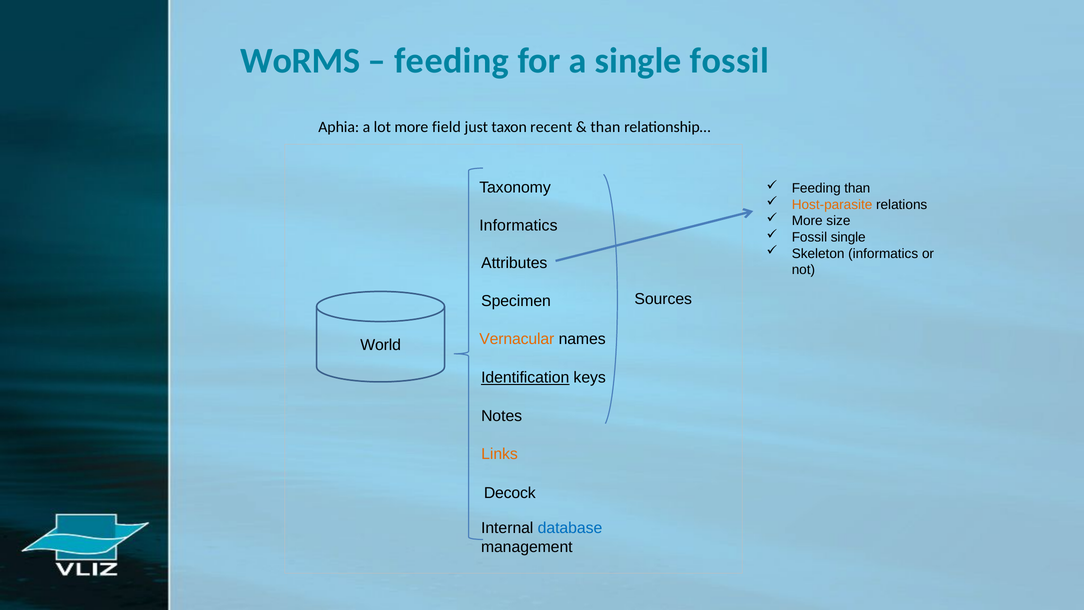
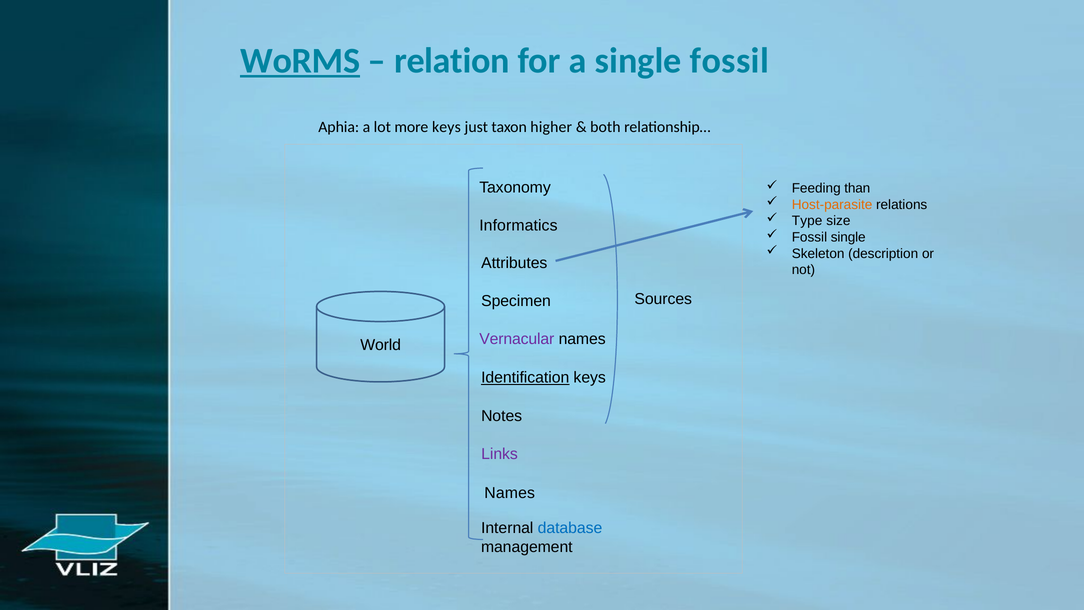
WoRMS underline: none -> present (300, 61)
feeding: feeding -> relation (452, 61)
more field: field -> keys (446, 127)
recent: recent -> higher (551, 127)
than: than -> both (605, 127)
More: More -> Type (807, 221)
Skeleton informatics: informatics -> description (883, 254)
Vernacular colour: orange -> purple (517, 339)
Links colour: orange -> purple (500, 454)
Decock: Decock -> Names (510, 493)
